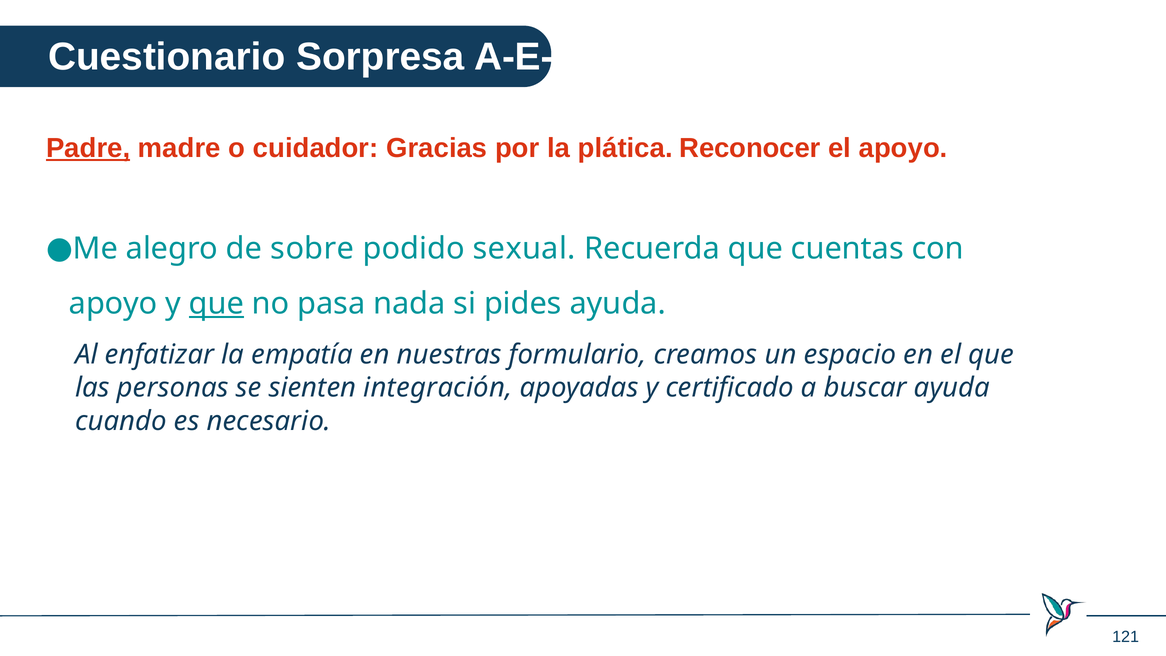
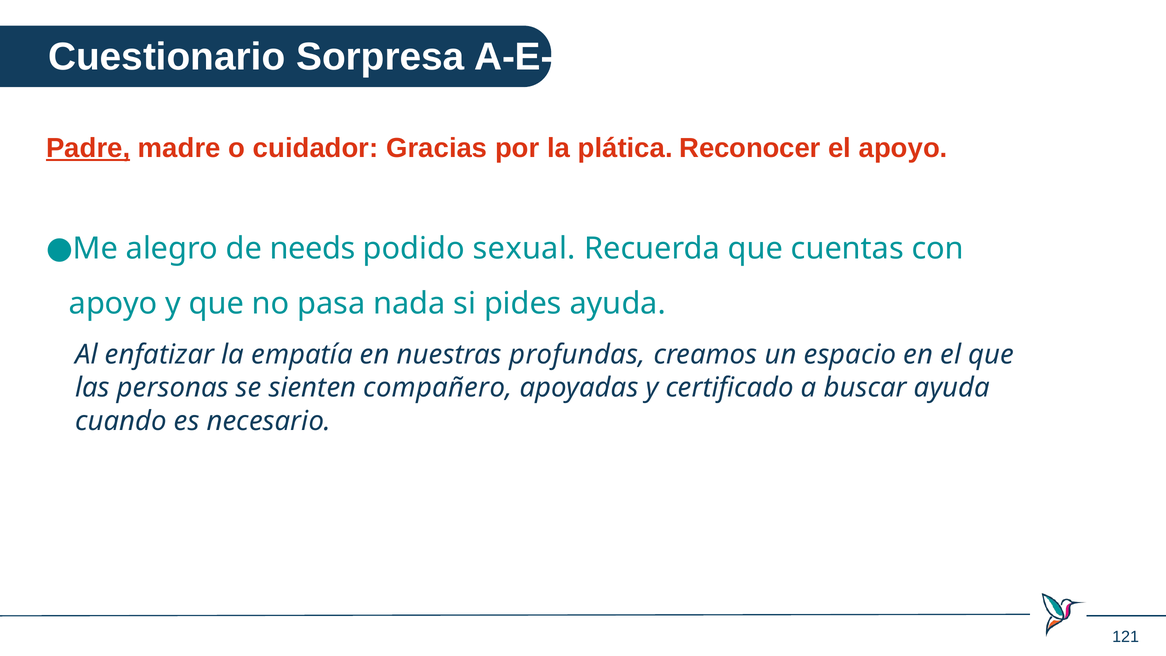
sobre: sobre -> needs (313, 248)
que underline: present -> none (216, 304)
formulario: formulario -> profundas (577, 355)
integración: integración -> compañero (438, 388)
